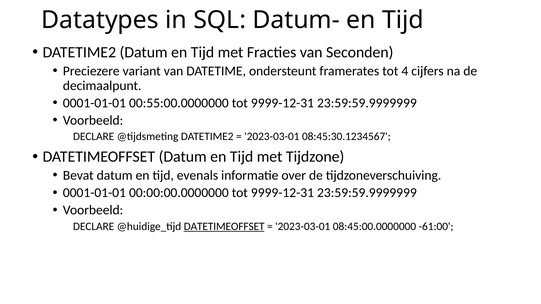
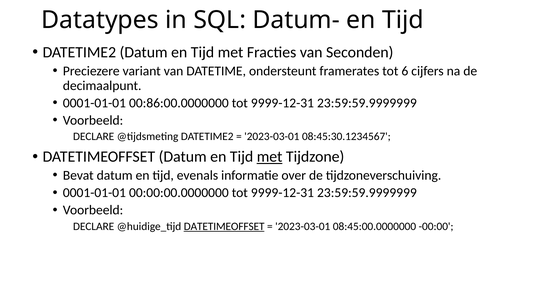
4: 4 -> 6 (405, 71)
00:55:00.0000000: 00:55:00.0000000 -> 00:86:00.0000000 (179, 103)
met underline: none -> present (270, 157)
-61:00: -61:00 -> -00:00 (436, 227)
